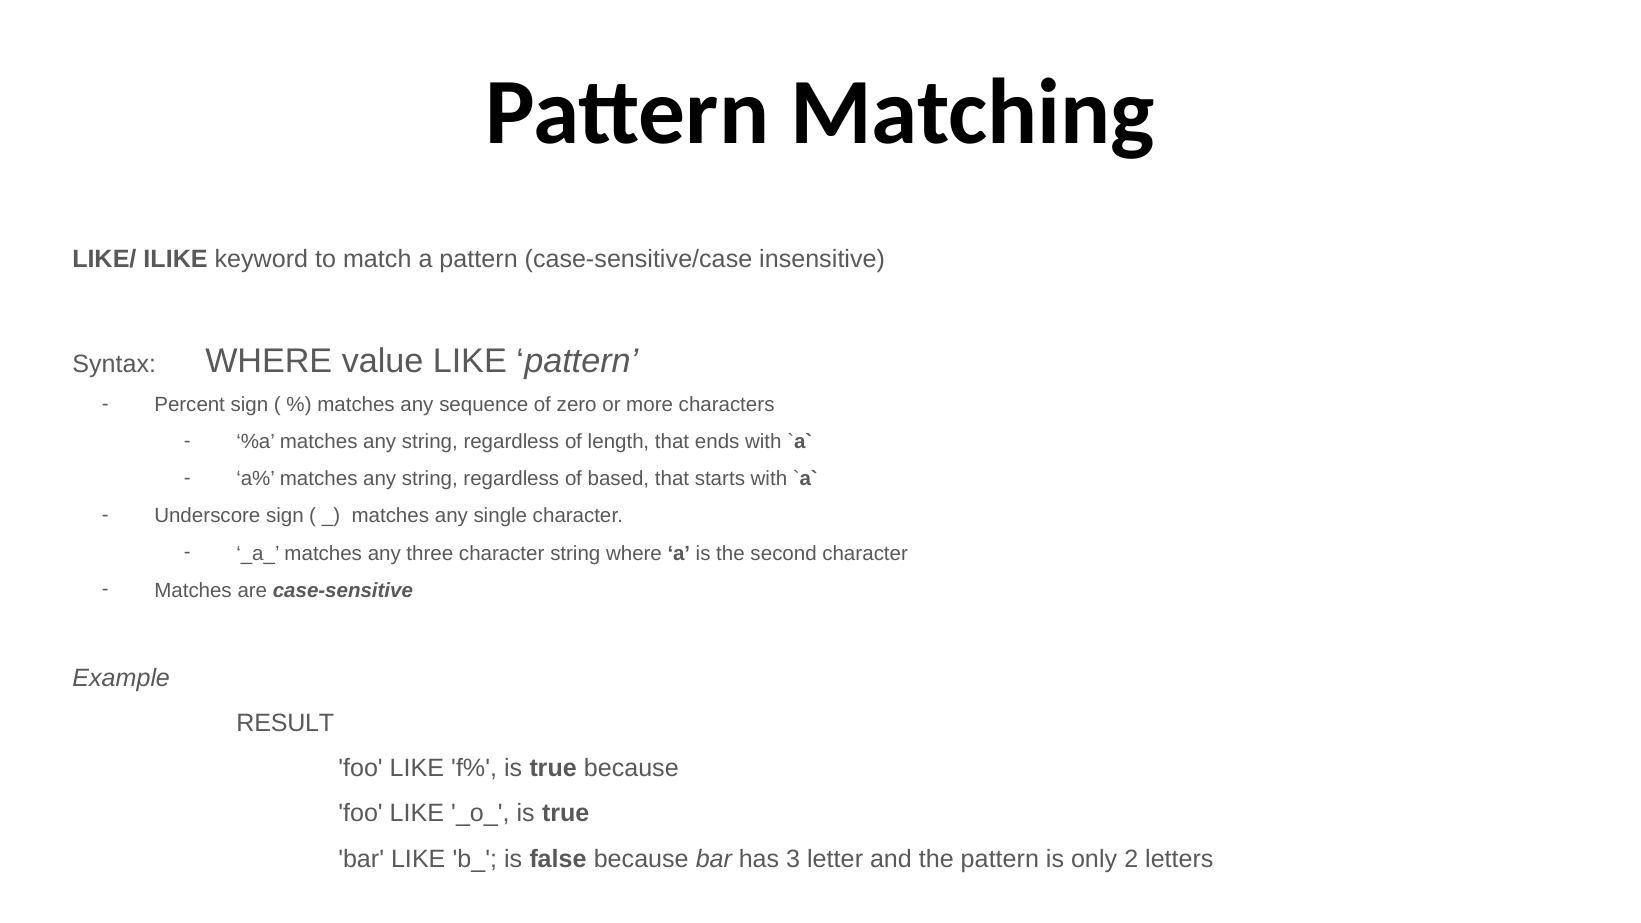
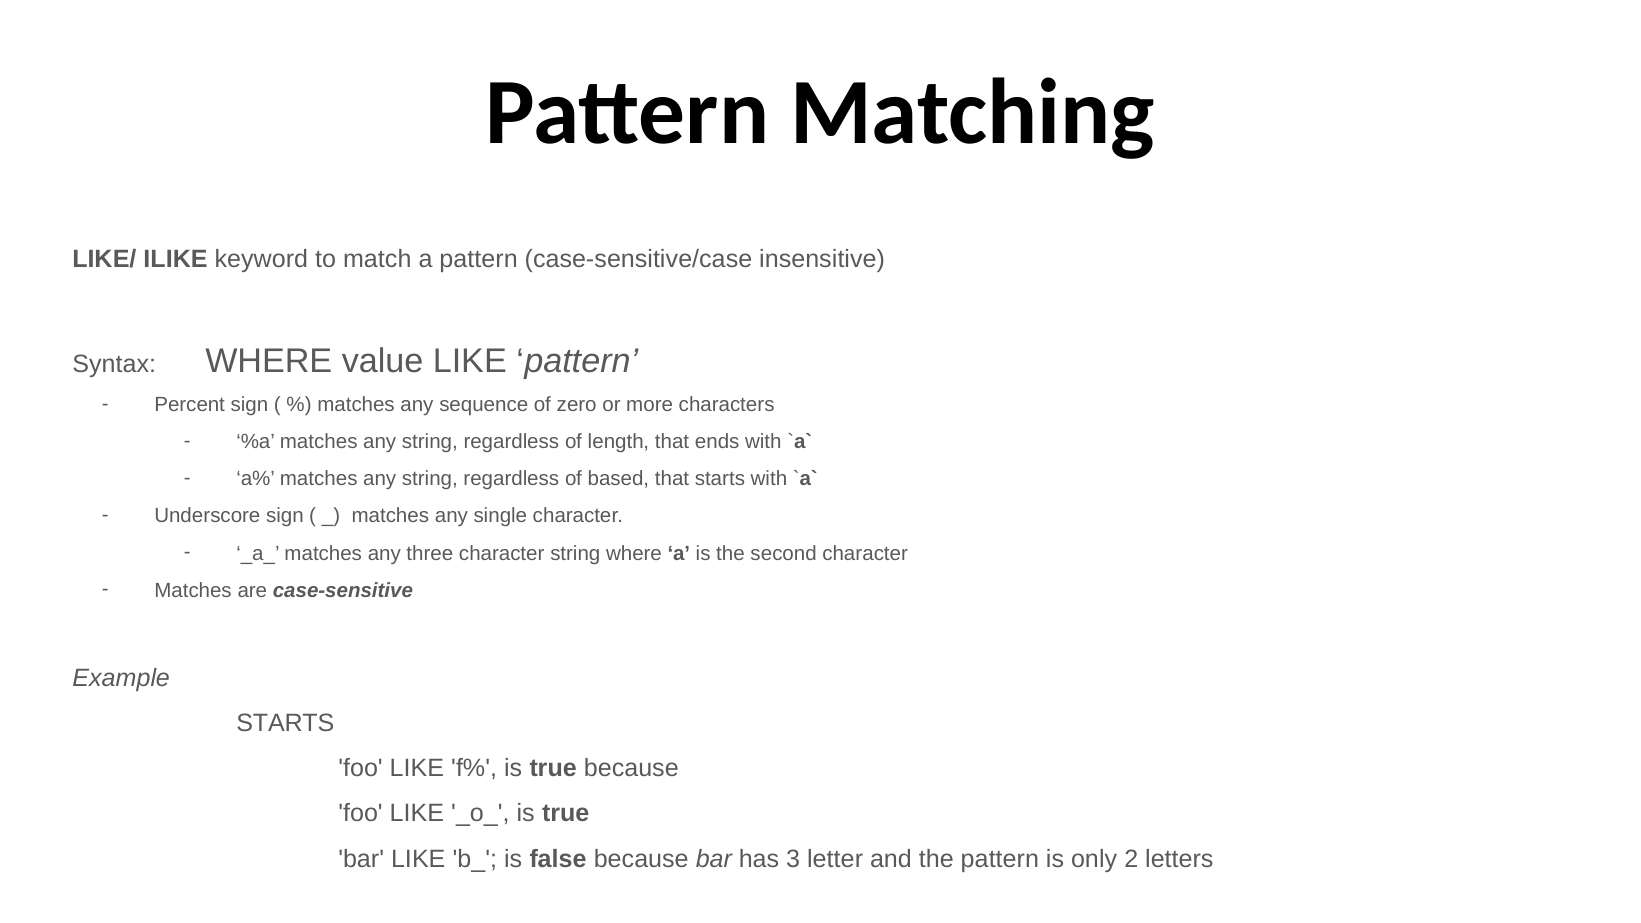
RESULT: RESULT -> STARTS (285, 723)
